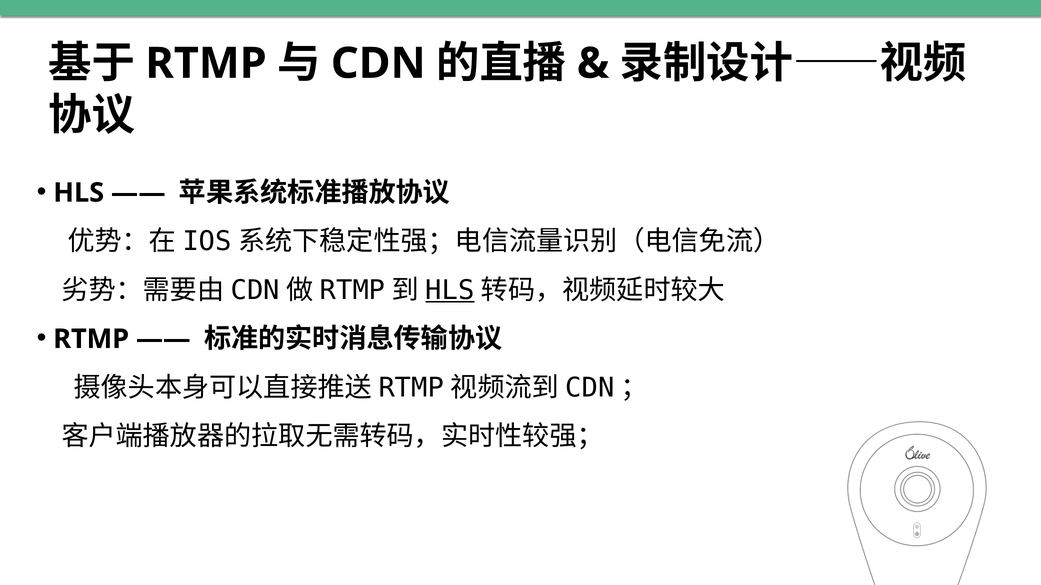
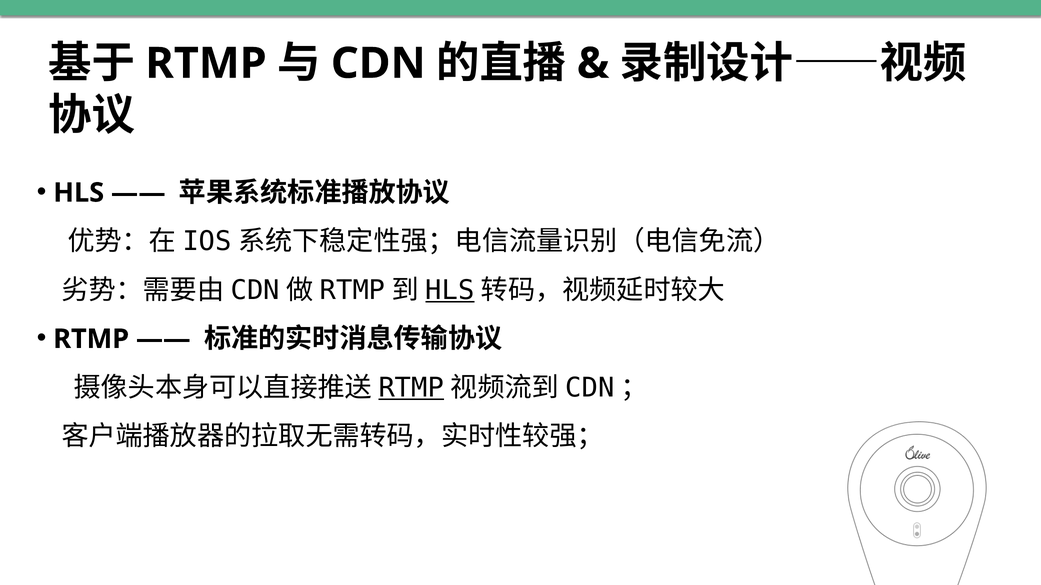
RTMP underline: none -> present (411, 388)
